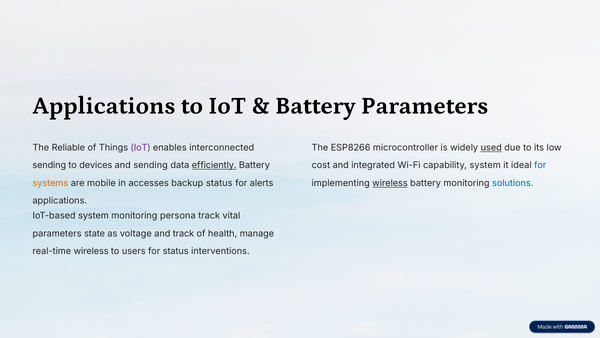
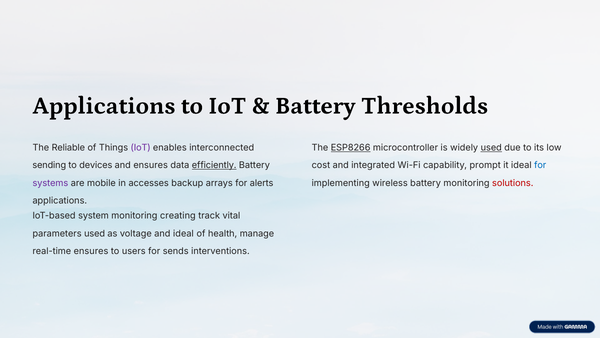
Battery Parameters: Parameters -> Thresholds (425, 105)
ESP8266 underline: none -> present (351, 148)
and sending: sending -> ensures (151, 165)
capability system: system -> prompt (485, 165)
systems colour: orange -> purple (50, 183)
backup status: status -> arrays (219, 183)
wireless underline: present -> none (390, 183)
solutions colour: blue -> red (513, 183)
persona: persona -> creating (178, 215)
parameters state: state -> used (95, 233)
and track: track -> ideal (183, 233)
real-time wireless: wireless -> ensures (91, 251)
for status: status -> sends (176, 251)
